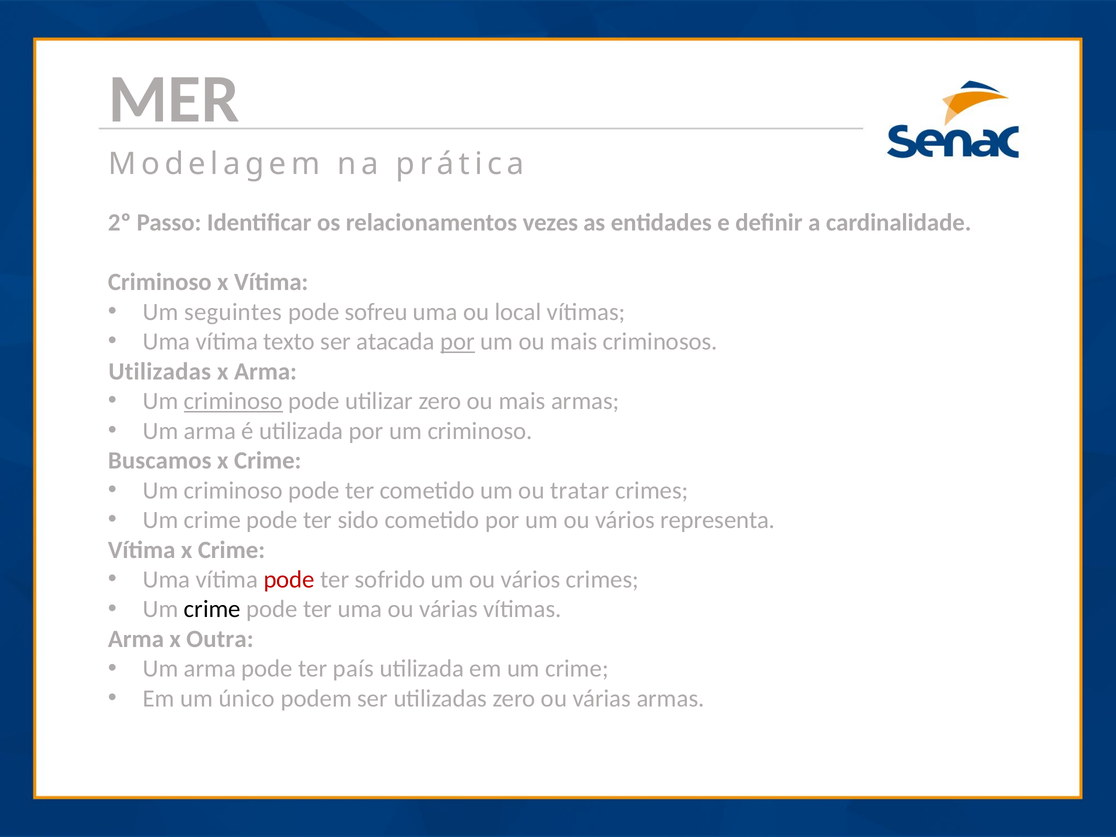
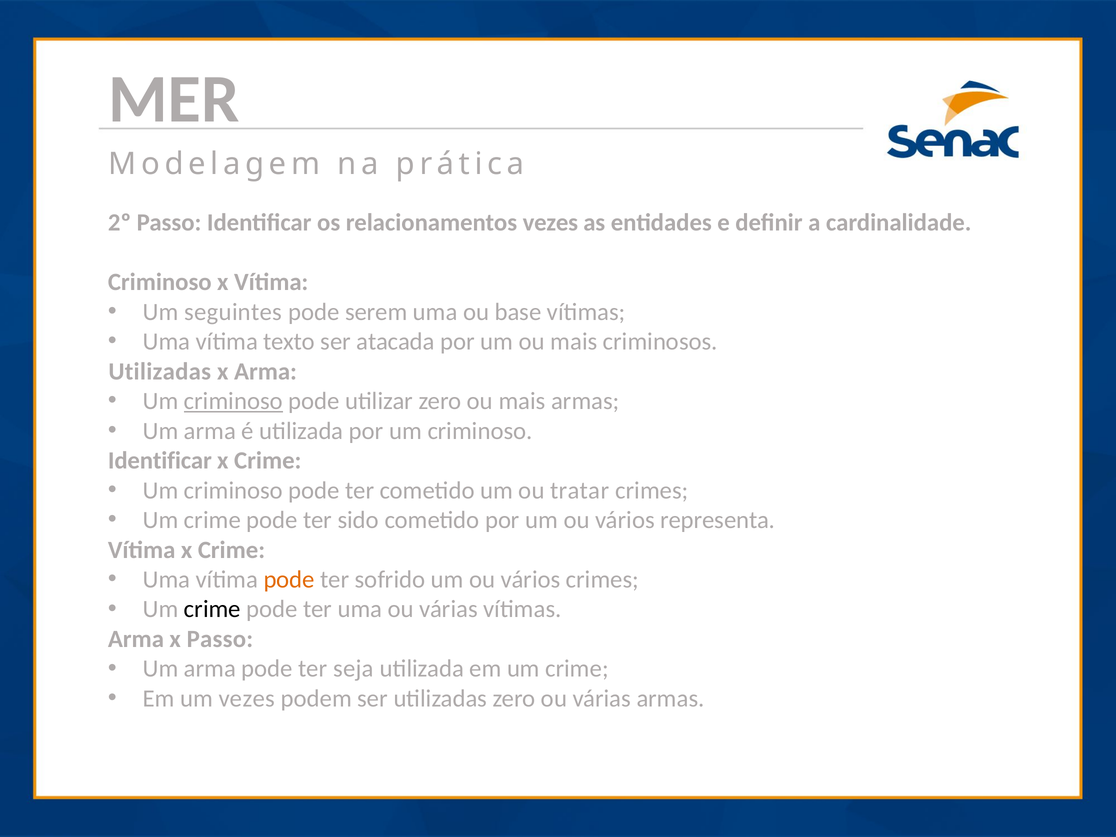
sofreu: sofreu -> serem (376, 312)
local: local -> base (518, 312)
por underline: present -> none (458, 342)
Buscamos: Buscamos -> Identificar (160, 461)
pode colour: red -> orange (289, 580)
x Outra: Outra -> Passo (220, 639)
país: país -> seja (353, 669)
um único: único -> vezes (247, 699)
